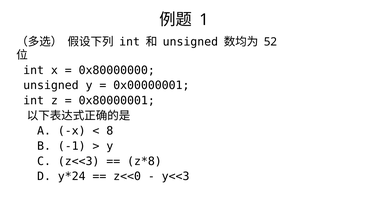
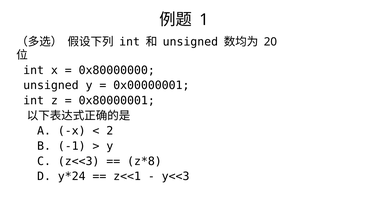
52: 52 -> 20 (270, 42)
8: 8 -> 2 (110, 131)
z<<0: z<<0 -> z<<1 (127, 176)
